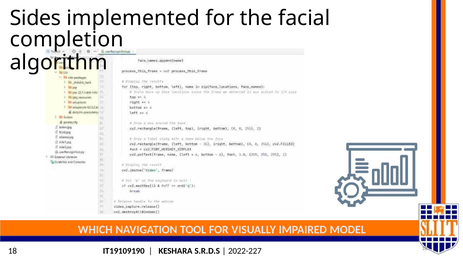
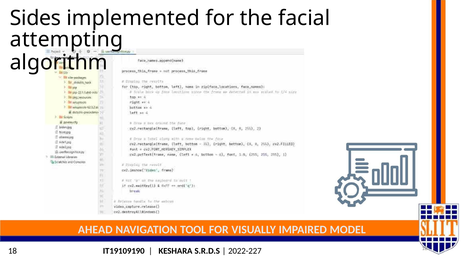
completion: completion -> attempting (67, 40)
WHICH: WHICH -> AHEAD (95, 230)
